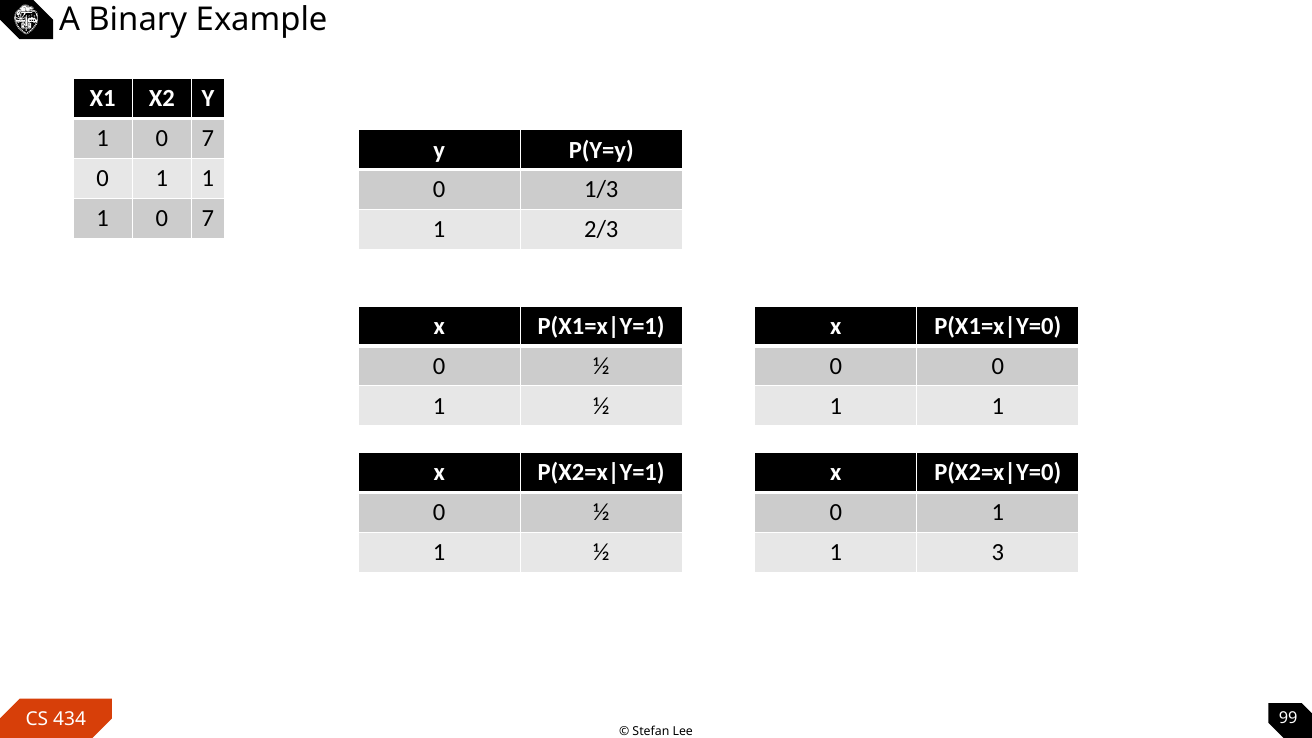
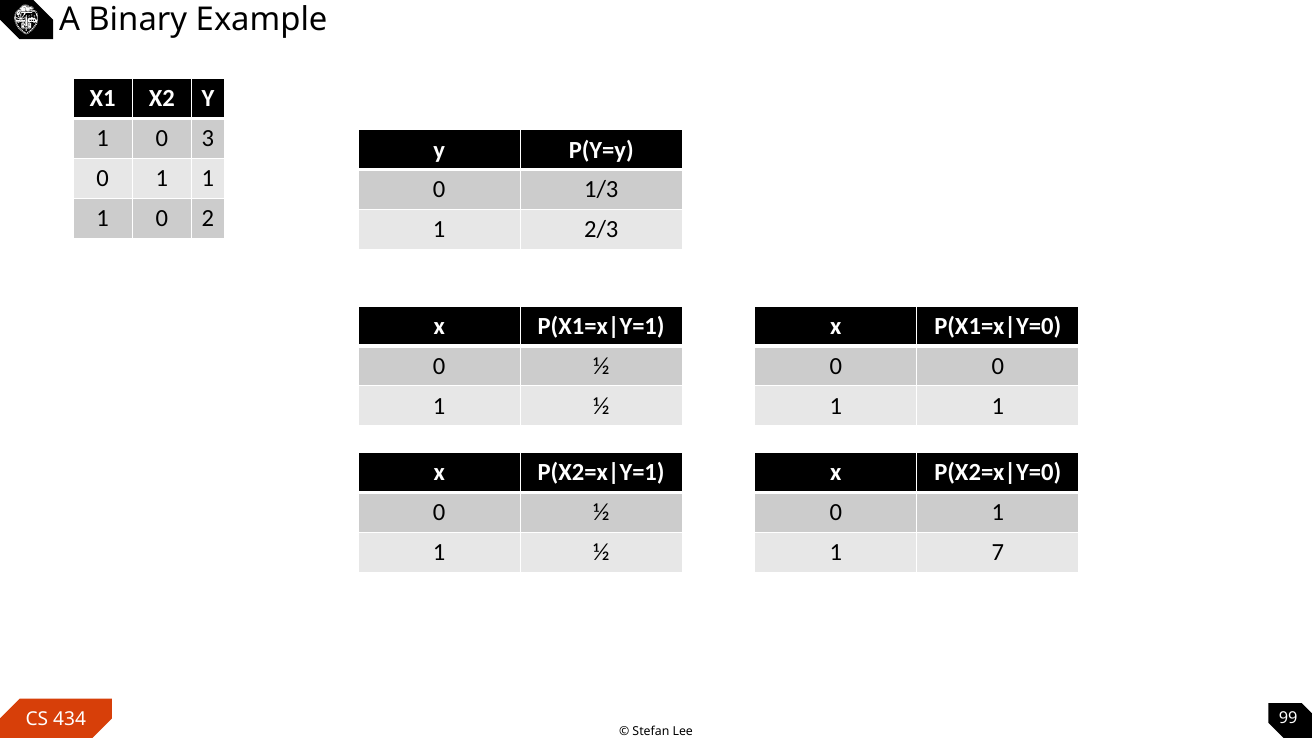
7: 7 -> 3 (208, 139)
7: 7 -> 2 (208, 218)
3: 3 -> 7 (998, 553)
